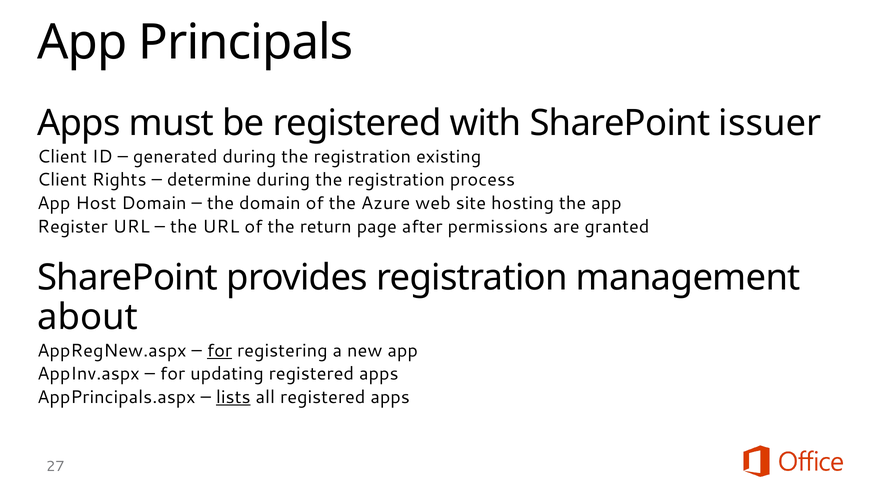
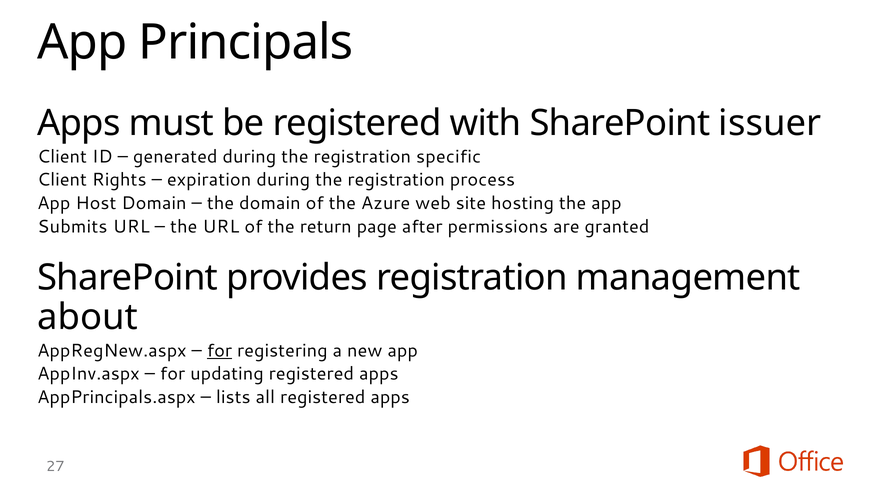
existing: existing -> specific (449, 157)
determine: determine -> expiration (209, 180)
Register: Register -> Submits (72, 226)
lists underline: present -> none (233, 397)
